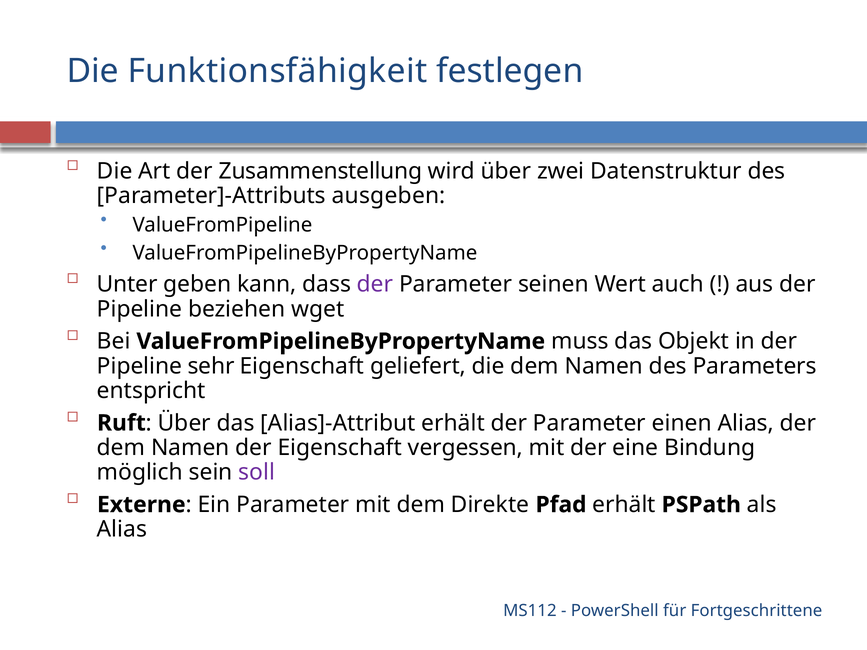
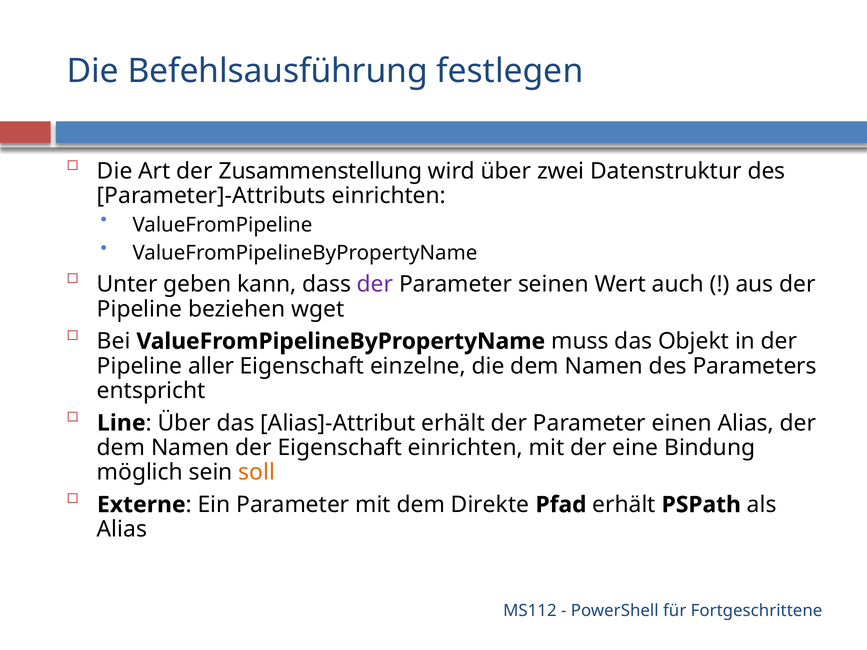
Funktionsfähigkeit: Funktionsfähigkeit -> Befehlsausführung (278, 71)
Parameter]-Attributs ausgeben: ausgeben -> einrichten (389, 196)
sehr: sehr -> aller (211, 366)
geliefert: geliefert -> einzelne (418, 366)
Ruft: Ruft -> Line (121, 423)
Eigenschaft vergessen: vergessen -> einrichten (465, 448)
soll colour: purple -> orange (257, 473)
